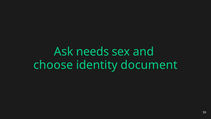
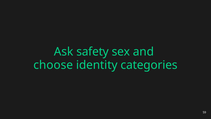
needs: needs -> safety (93, 52)
document: document -> categories (149, 65)
